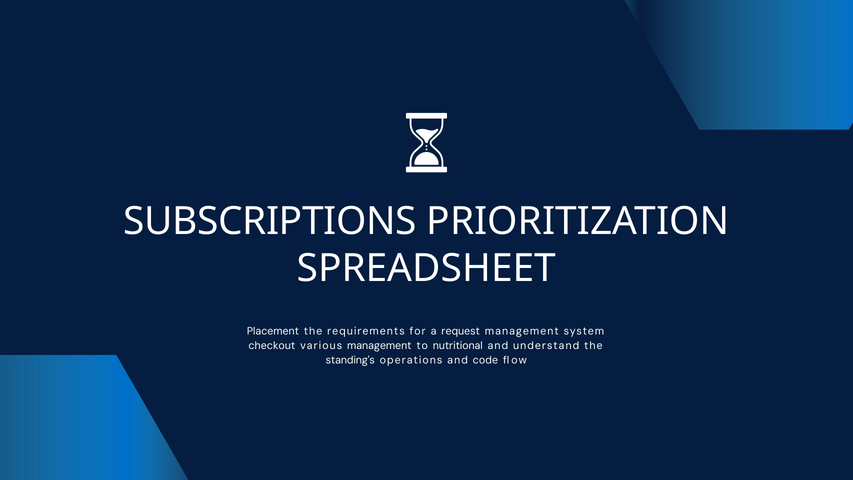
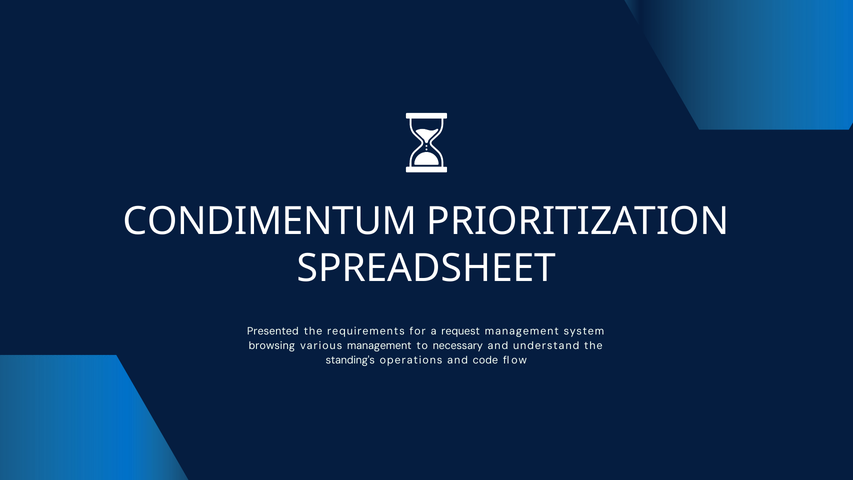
SUBSCRIPTIONS: SUBSCRIPTIONS -> CONDIMENTUM (270, 221)
Placement: Placement -> Presented (273, 331)
checkout: checkout -> browsing (272, 346)
nutritional: nutritional -> necessary (458, 346)
